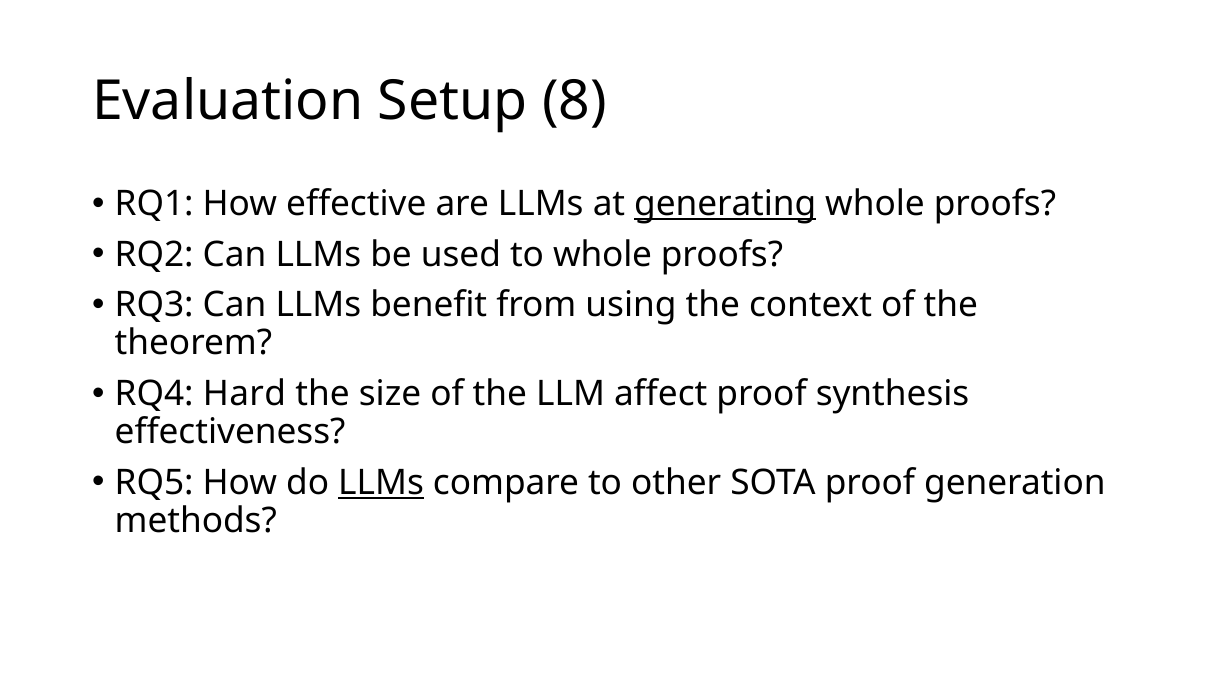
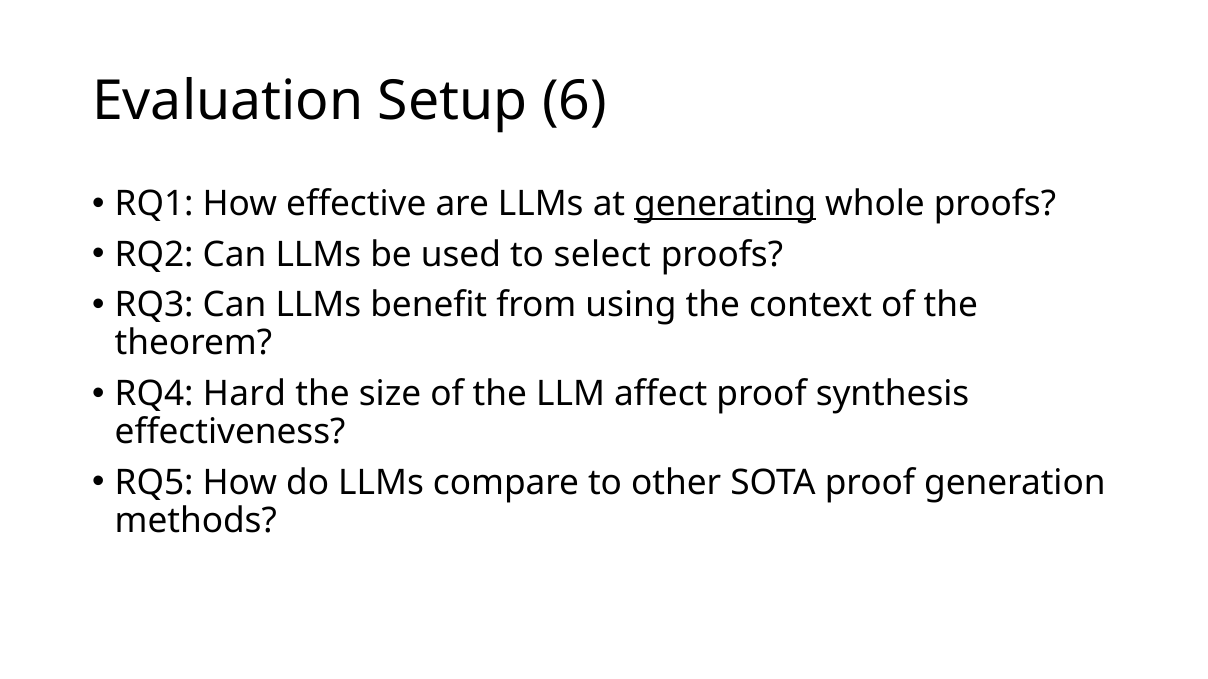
8: 8 -> 6 (575, 101)
to whole: whole -> select (602, 255)
LLMs underline: present -> none (381, 483)
